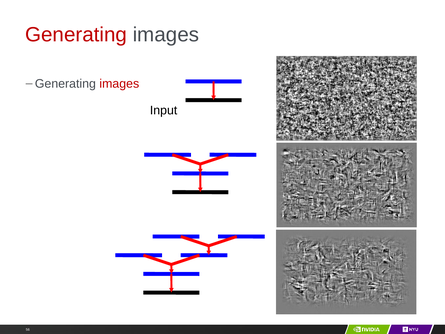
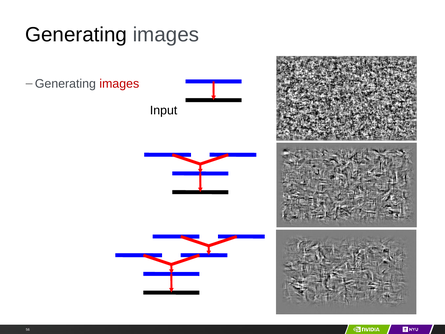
Generating colour: red -> black (76, 35)
